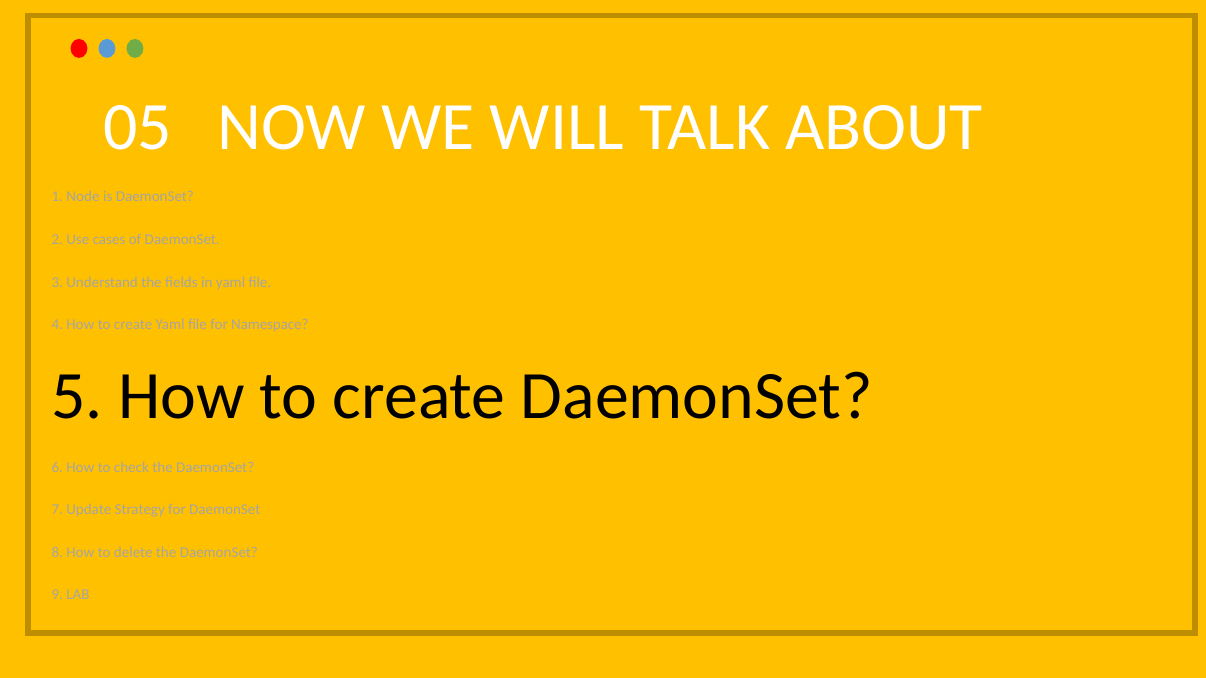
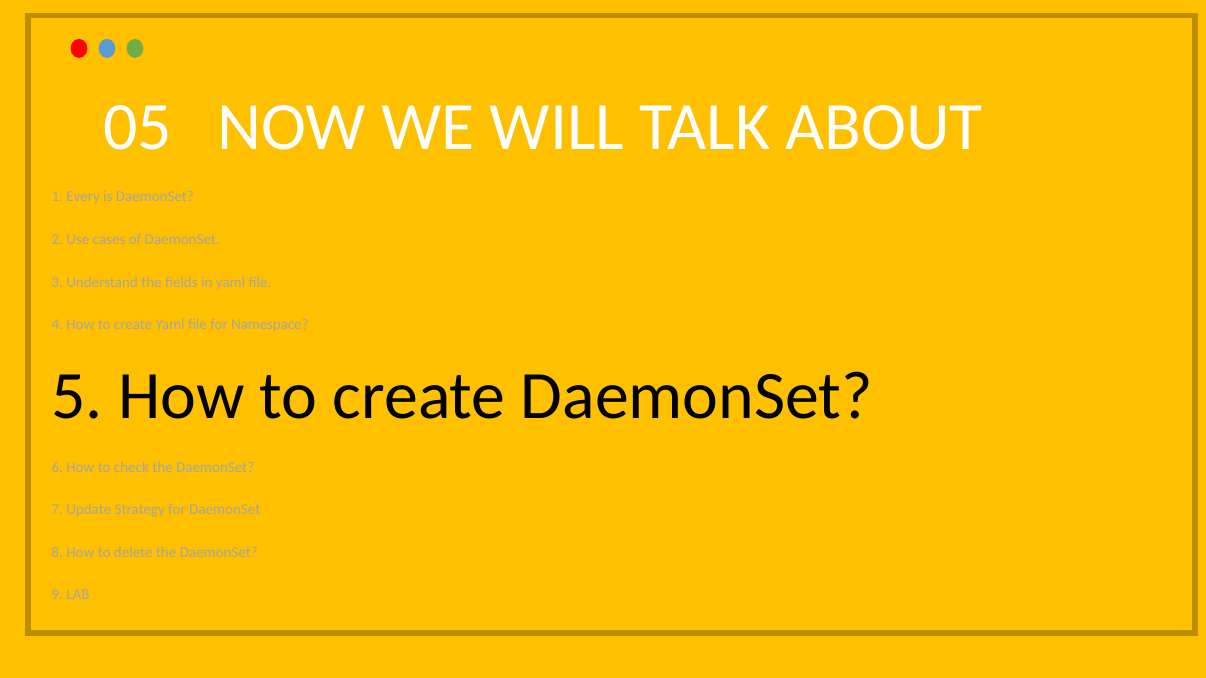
Node: Node -> Every (83, 197)
